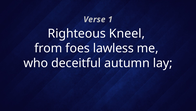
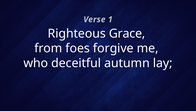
Kneel: Kneel -> Grace (127, 33)
lawless: lawless -> forgive (113, 48)
